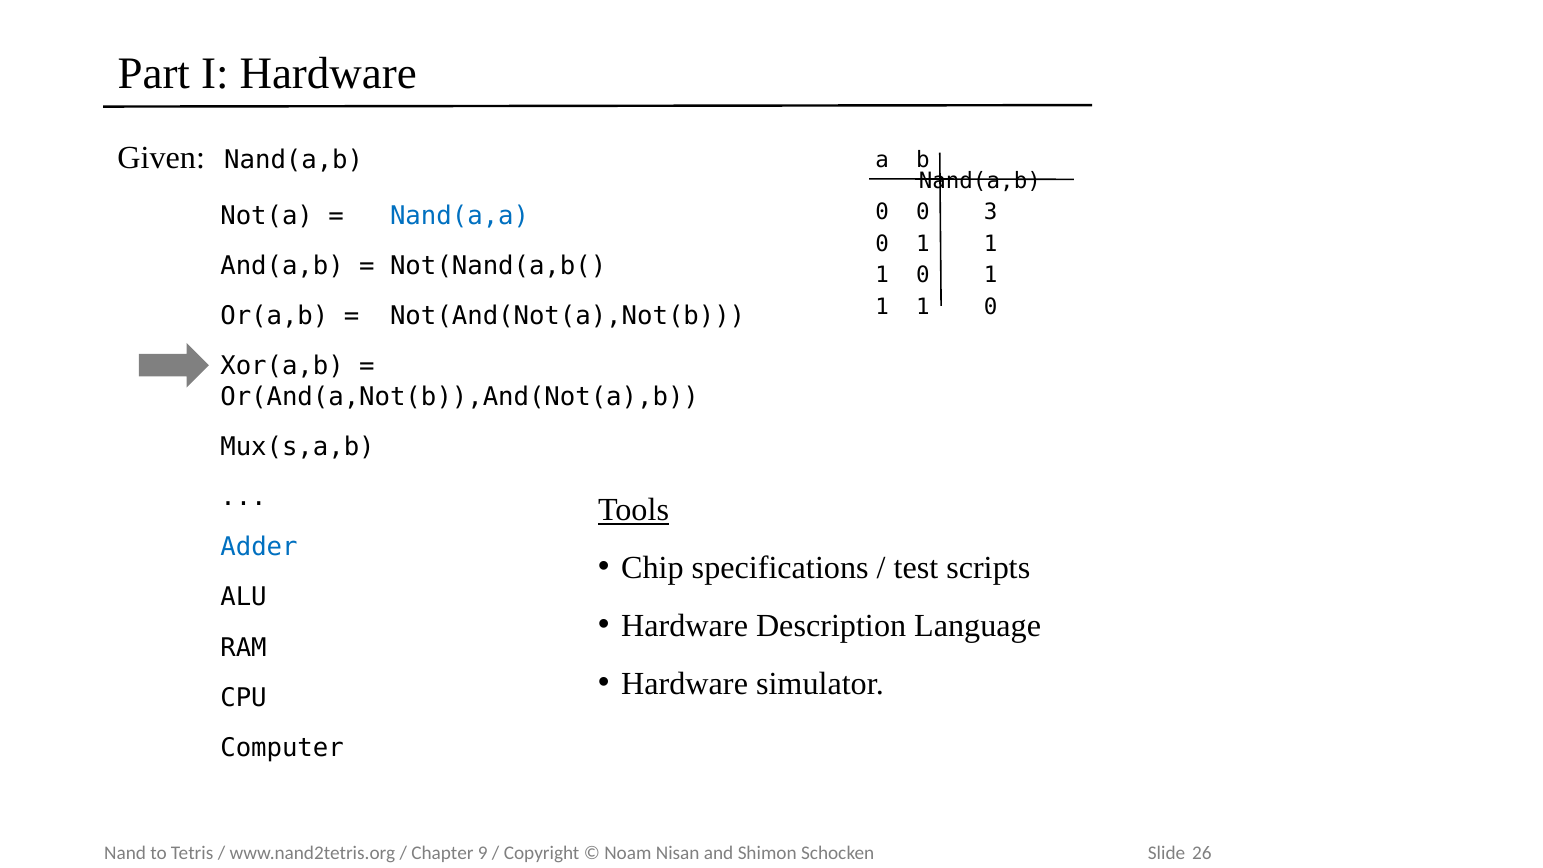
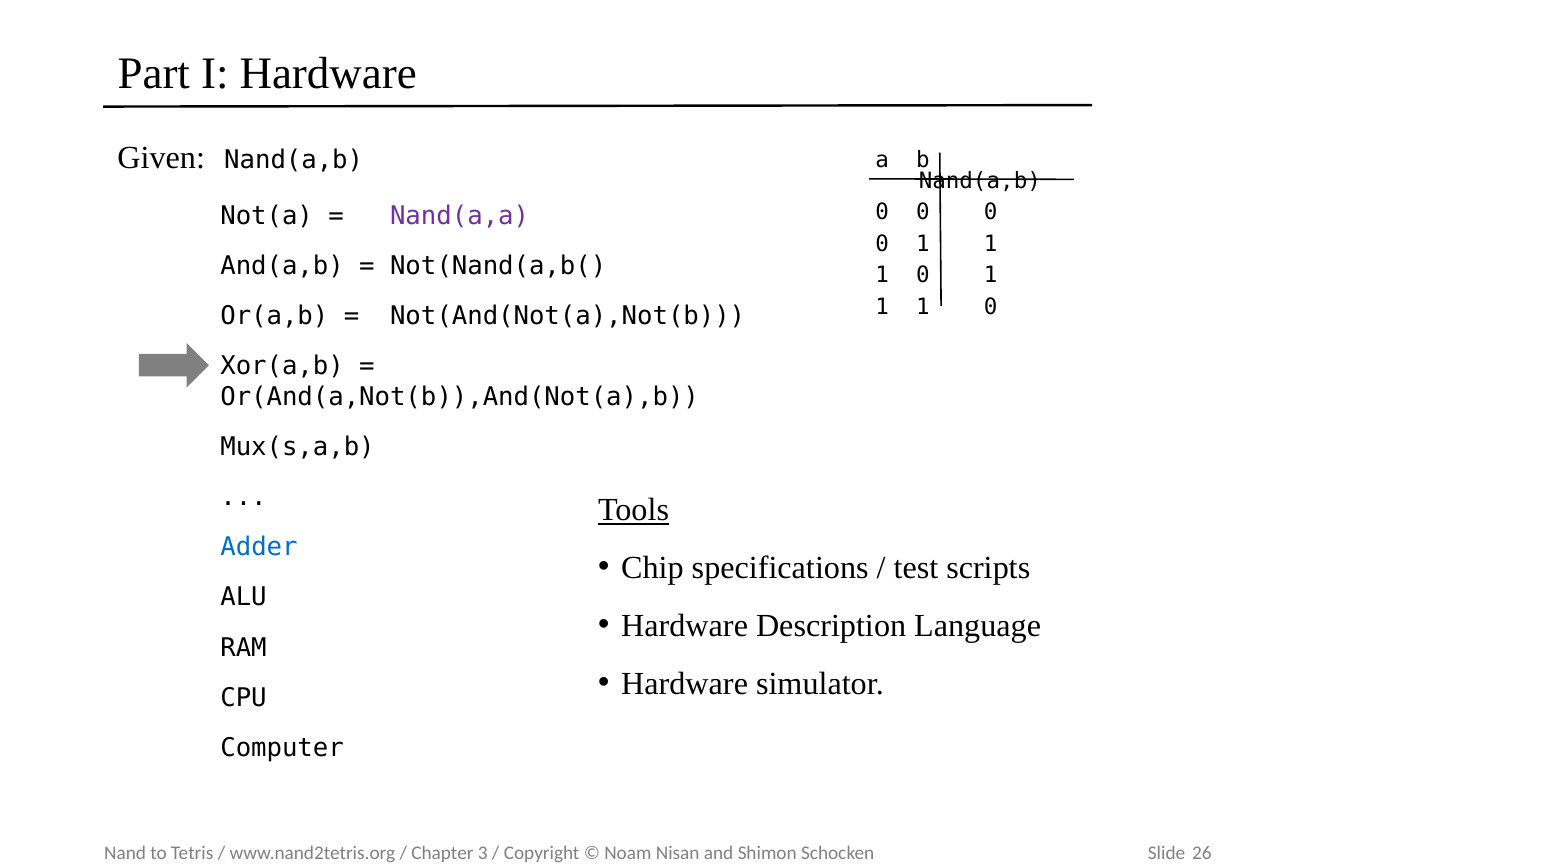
3: 3 -> 0 (991, 212)
Nand(a,a colour: blue -> purple (460, 216)
9: 9 -> 3 (483, 853)
